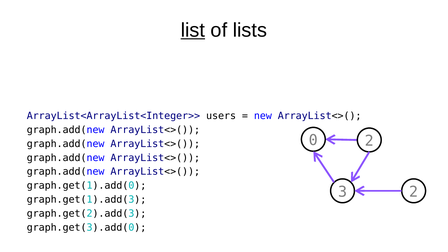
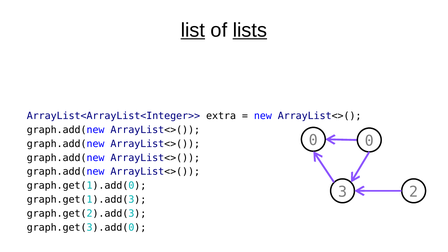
lists underline: none -> present (250, 30)
users: users -> extra (221, 116)
0 2: 2 -> 0 (369, 141)
